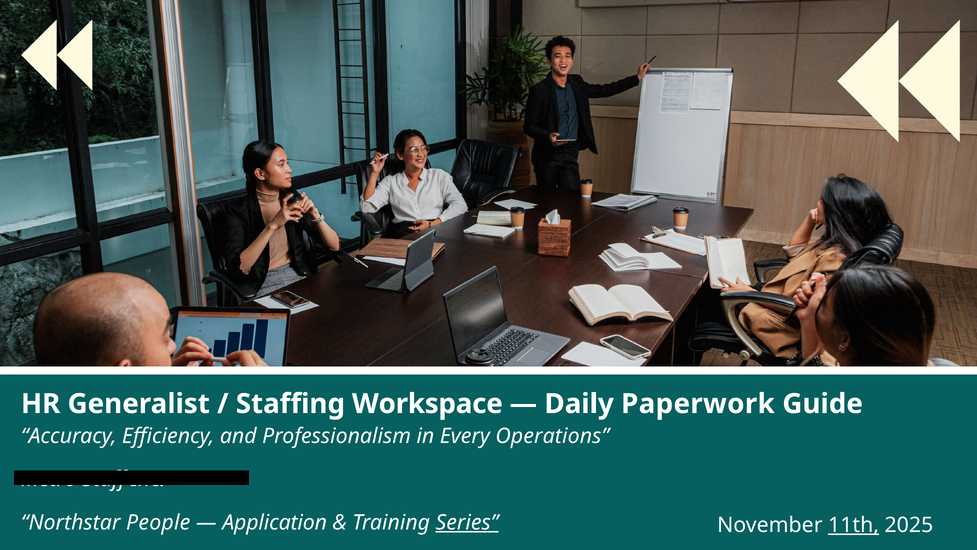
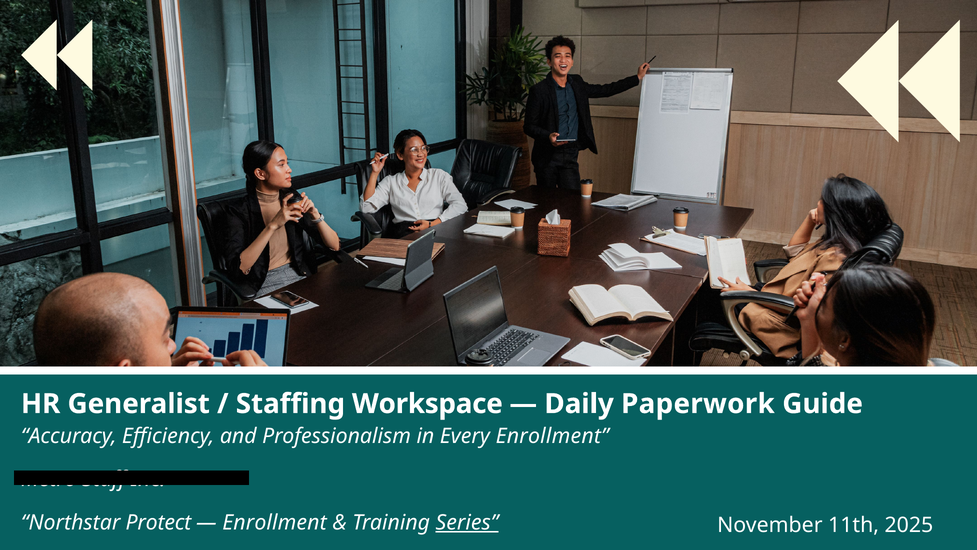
Every Operations: Operations -> Enrollment (552, 436)
People: People -> Protect (158, 522)
Application: Application -> Enrollment (275, 522)
11th underline: present -> none (854, 525)
